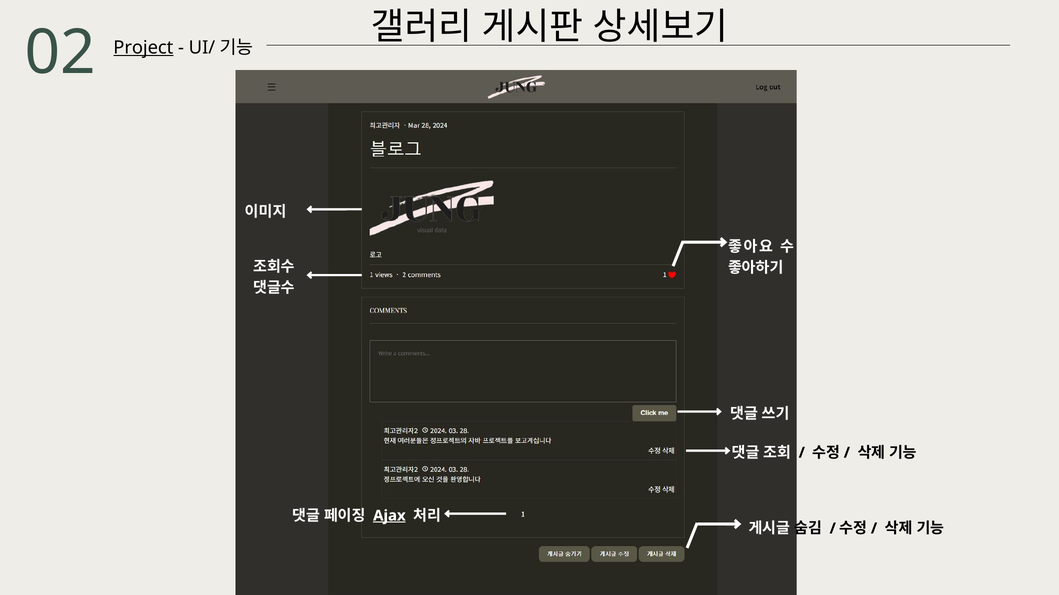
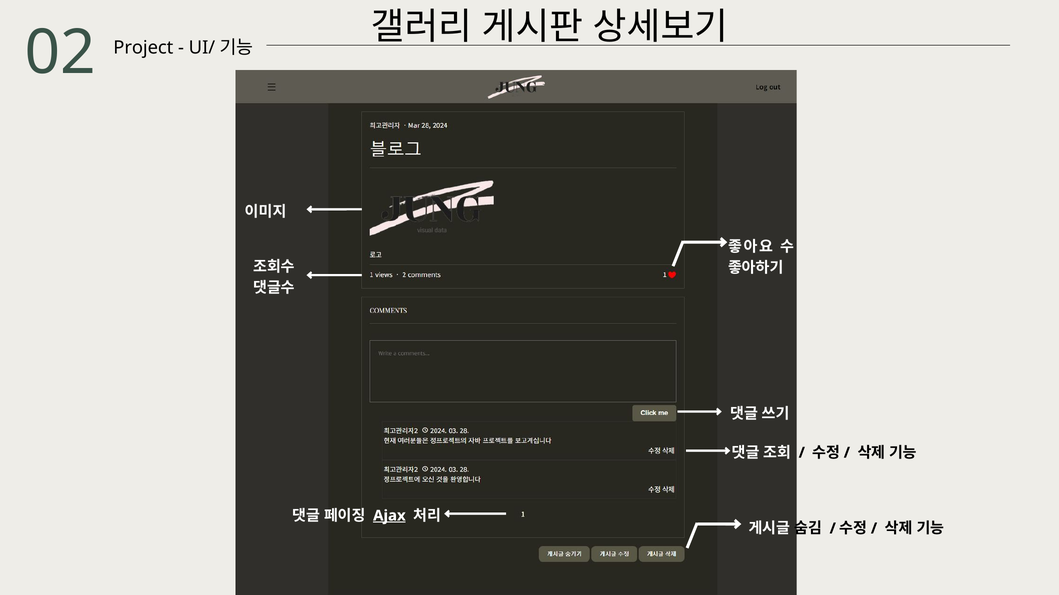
Project underline: present -> none (143, 48)
